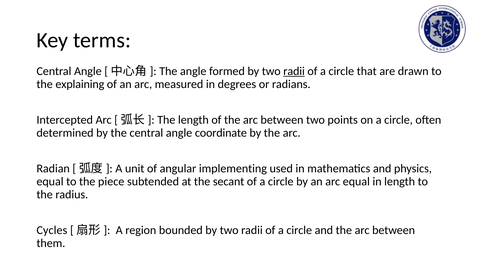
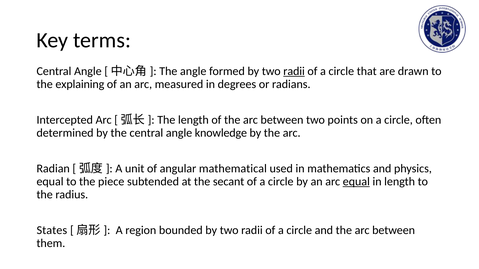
coordinate: coordinate -> knowledge (221, 133)
implementing: implementing -> mathematical (233, 169)
equal underline: none -> present (356, 182)
Cycles: Cycles -> States (52, 231)
